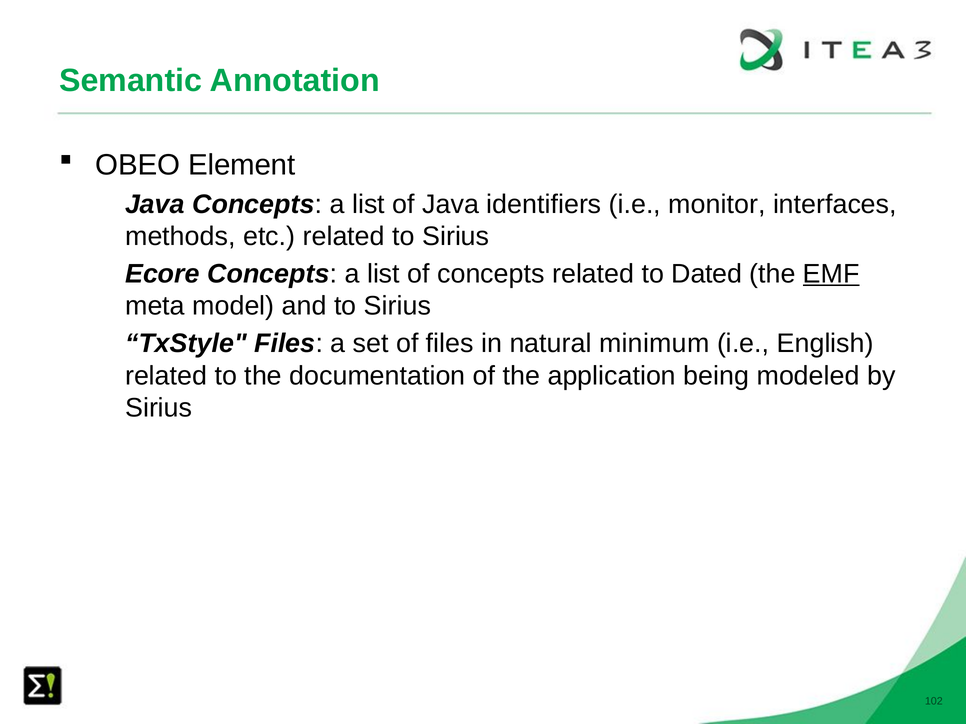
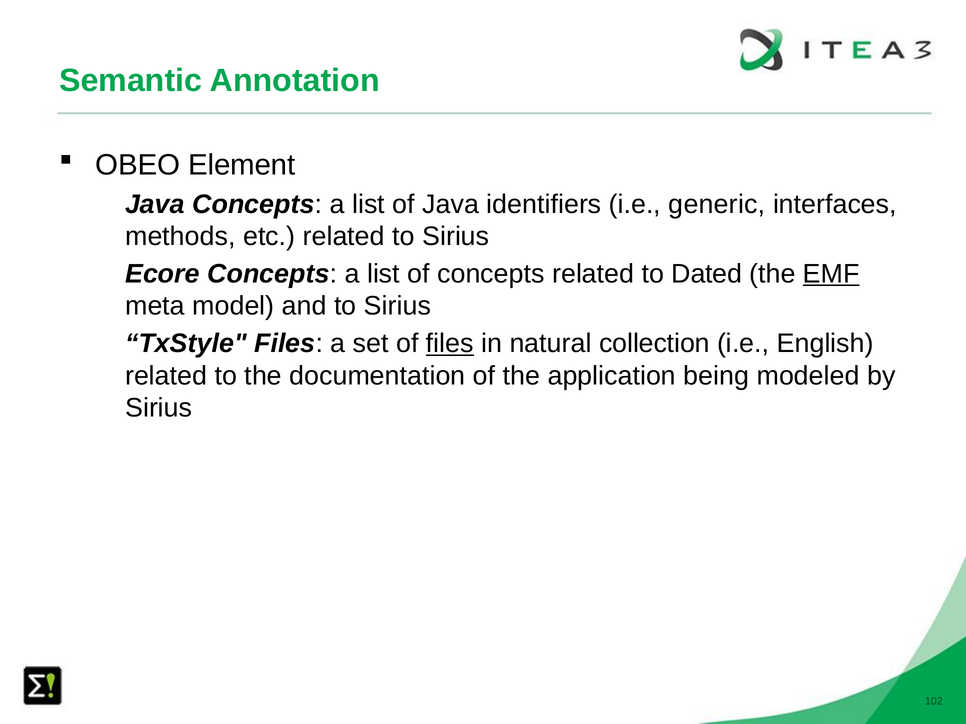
monitor: monitor -> generic (717, 204)
files underline: none -> present (450, 344)
minimum: minimum -> collection (654, 344)
